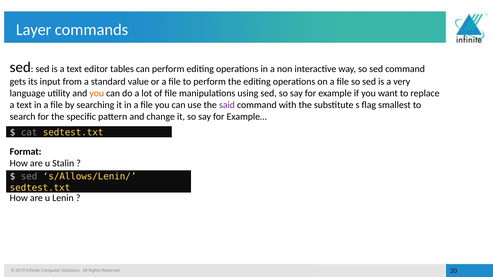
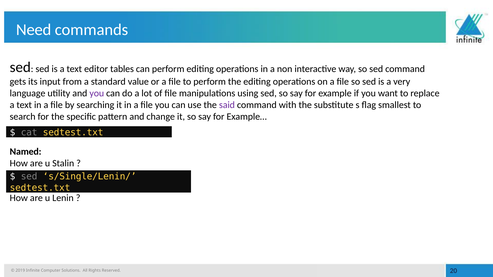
Layer: Layer -> Need (34, 30)
you colour: orange -> purple (97, 93)
Format: Format -> Named (26, 152)
s/Allows/Lenin/: s/Allows/Lenin/ -> s/Single/Lenin/ (90, 177)
